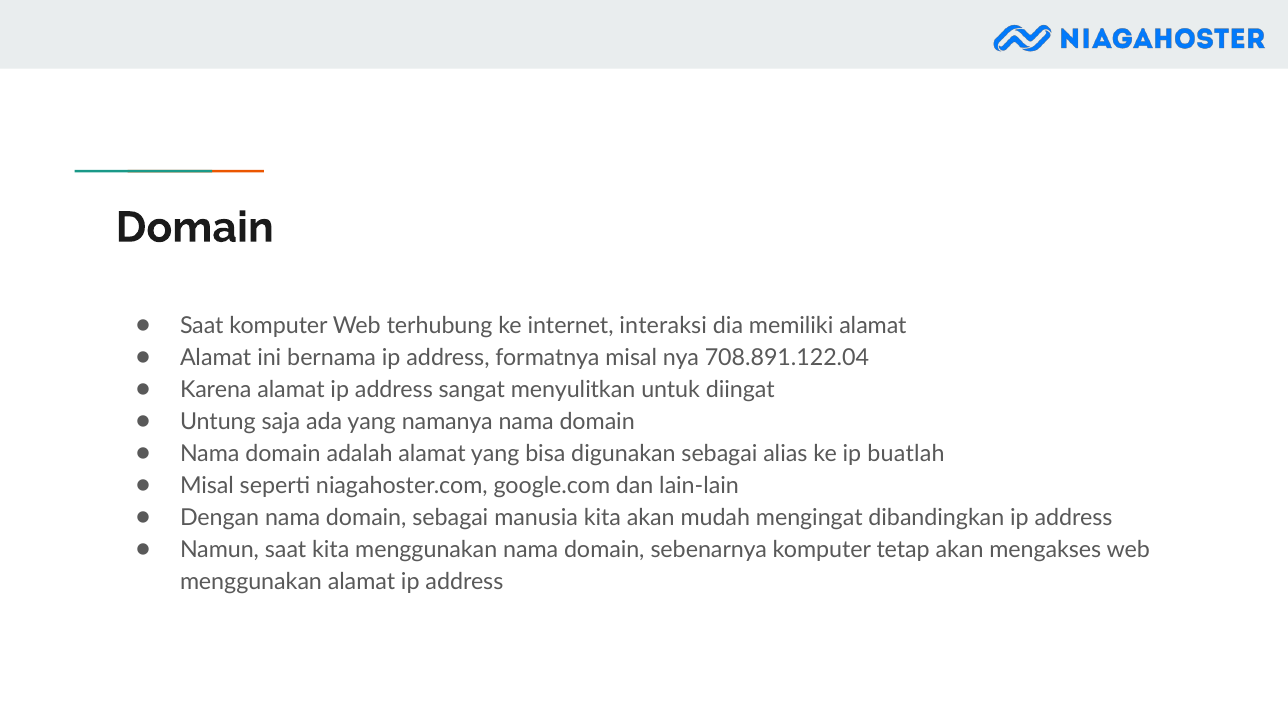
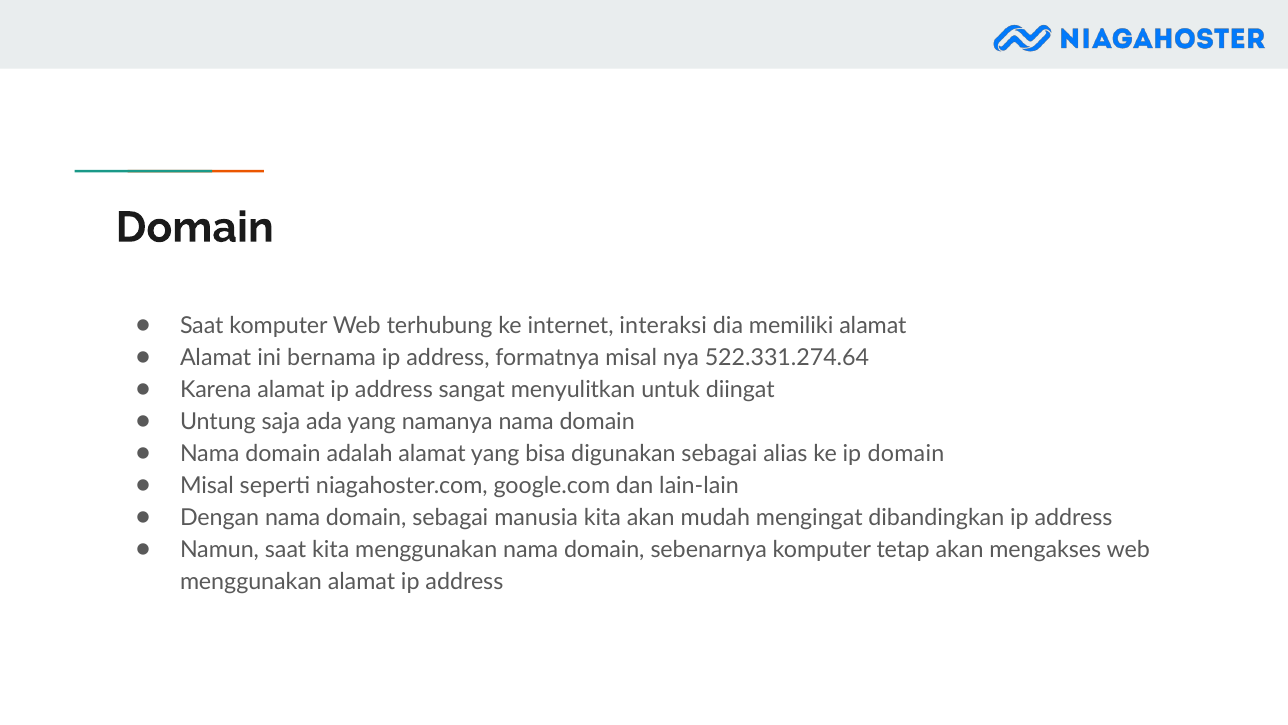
708.891.122.04: 708.891.122.04 -> 522.331.274.64 (787, 357)
ip buatlah: buatlah -> domain (906, 453)
